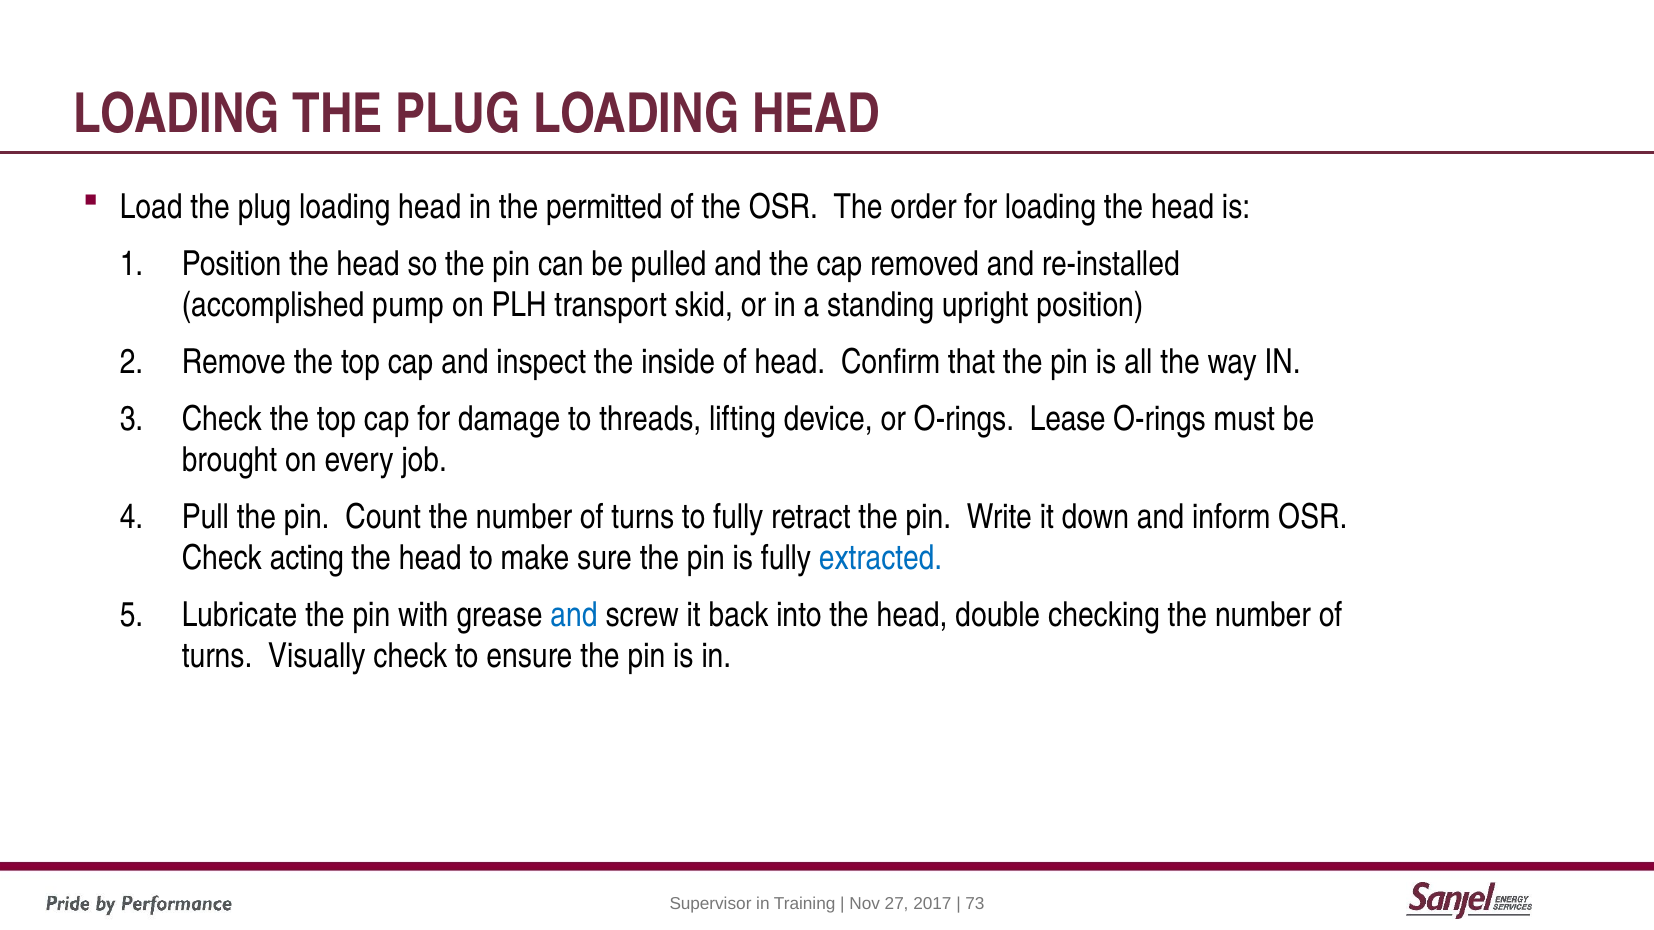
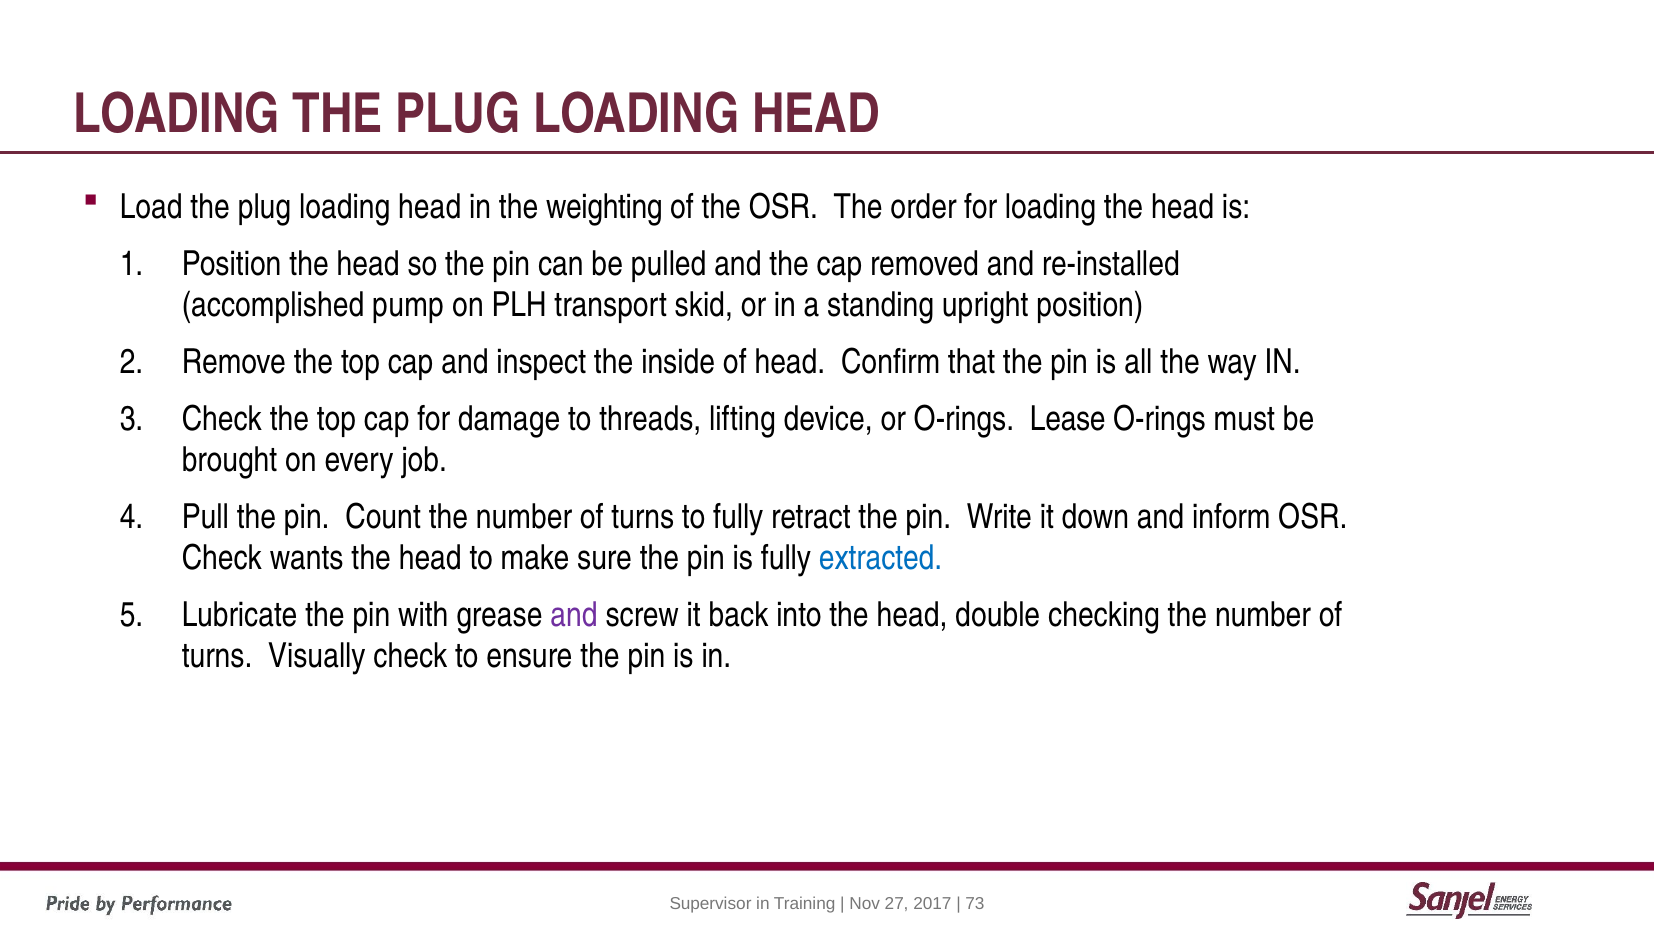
permitted: permitted -> weighting (604, 207)
acting: acting -> wants (307, 559)
and colour: blue -> purple (574, 615)
